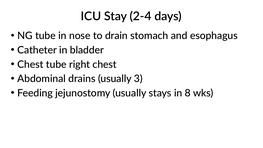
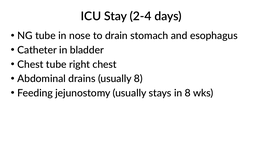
usually 3: 3 -> 8 (138, 79)
